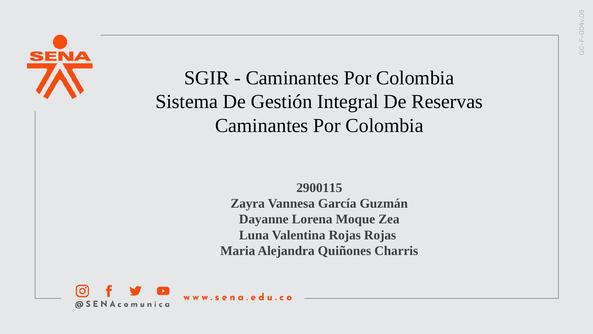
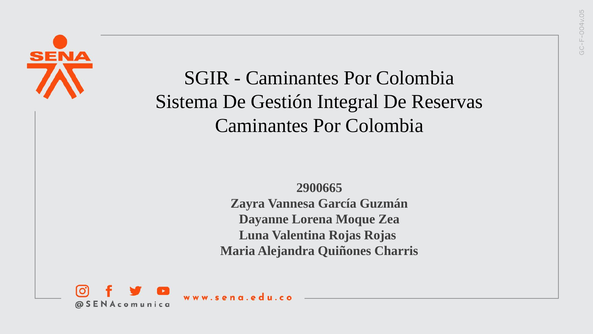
2900115: 2900115 -> 2900665 (319, 187)
